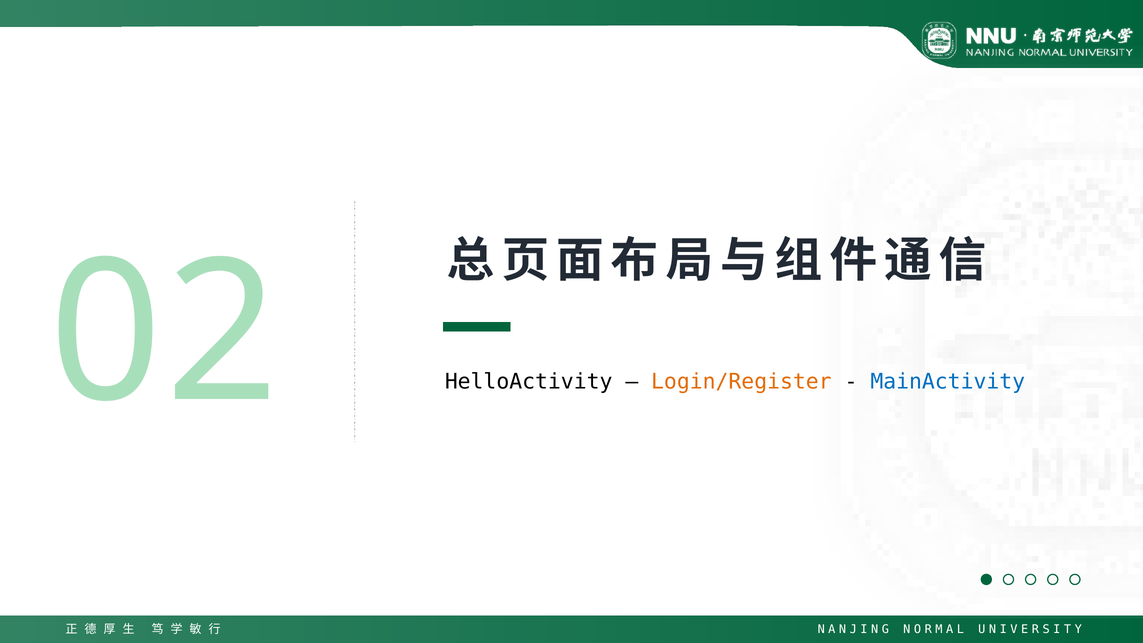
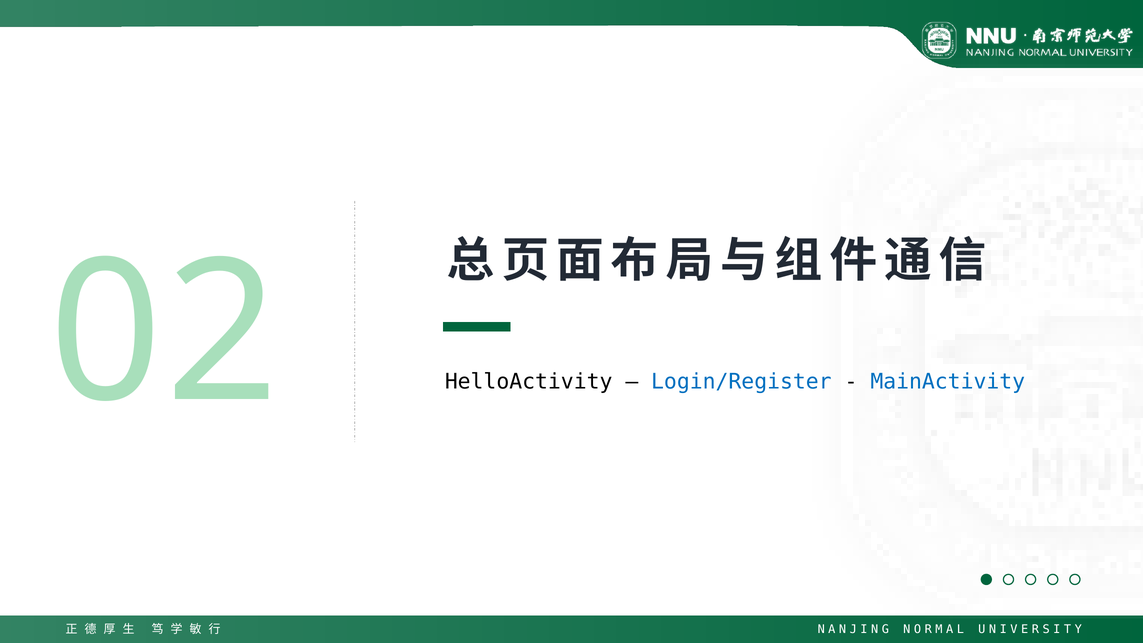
Login/Register colour: orange -> blue (741, 382)
